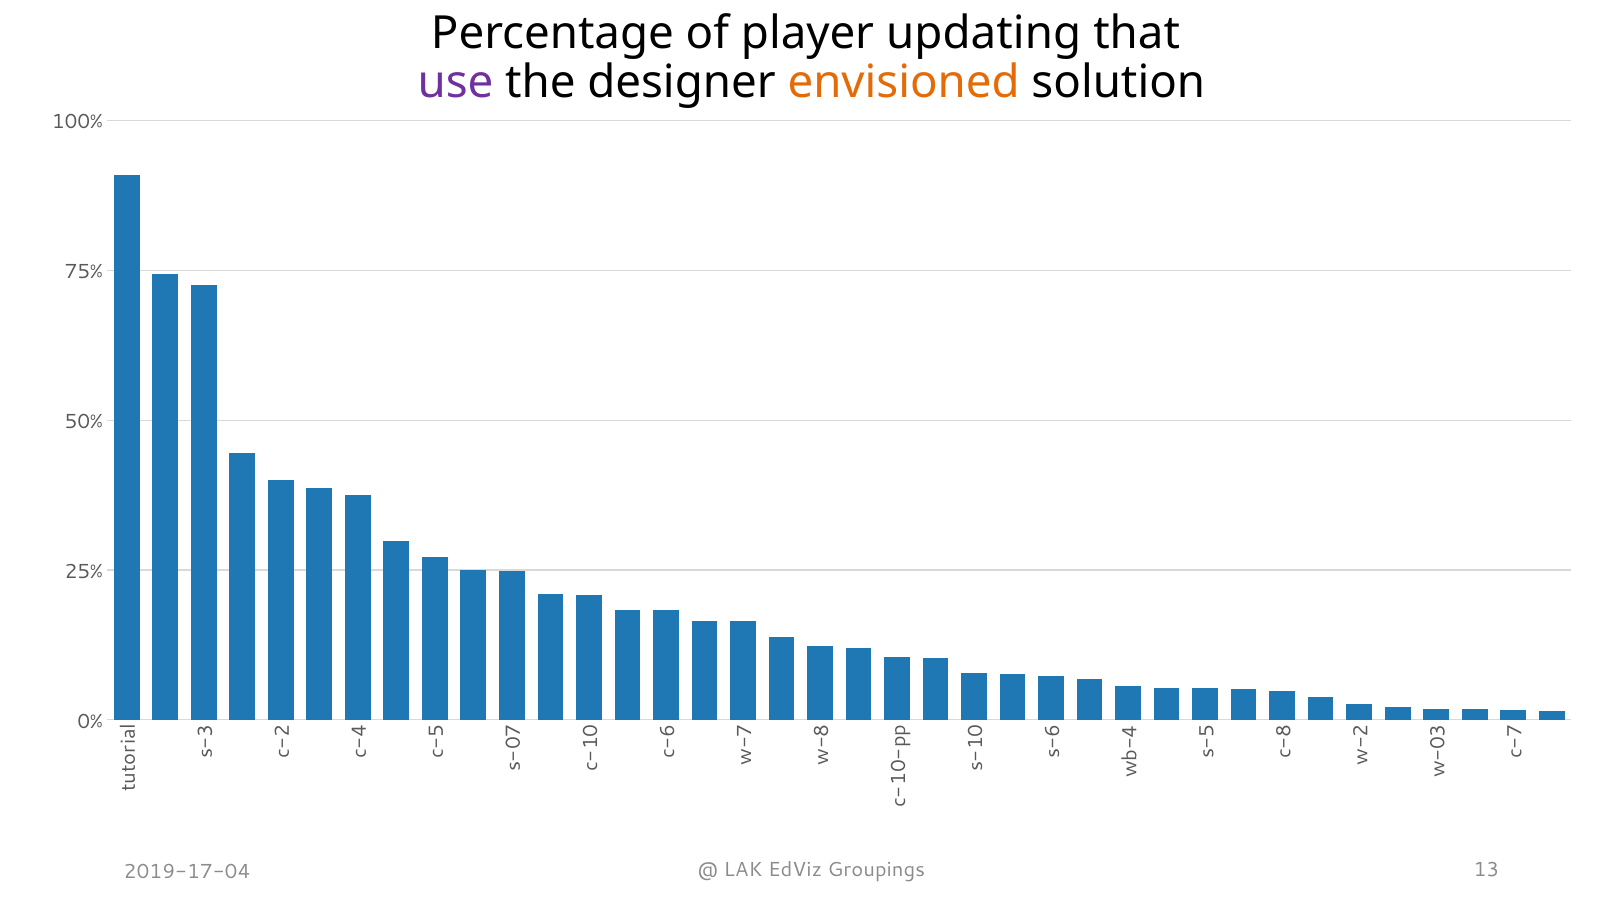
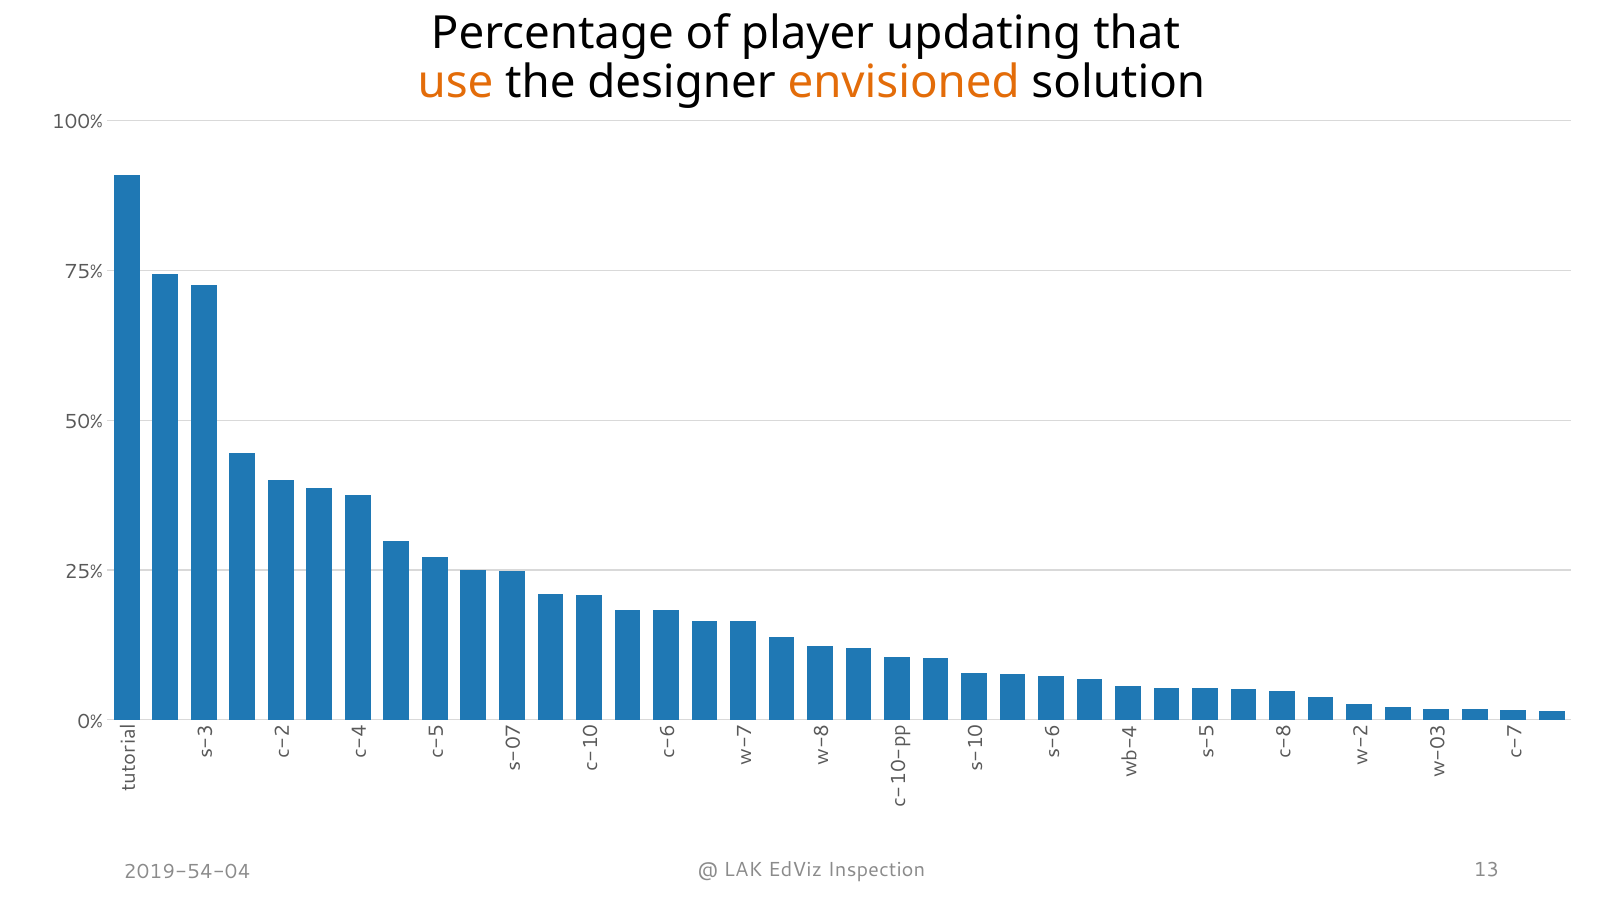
use colour: purple -> orange (455, 83)
Groupings: Groupings -> Inspection (877, 870)
2019-17-04: 2019-17-04 -> 2019-54-04 (187, 872)
